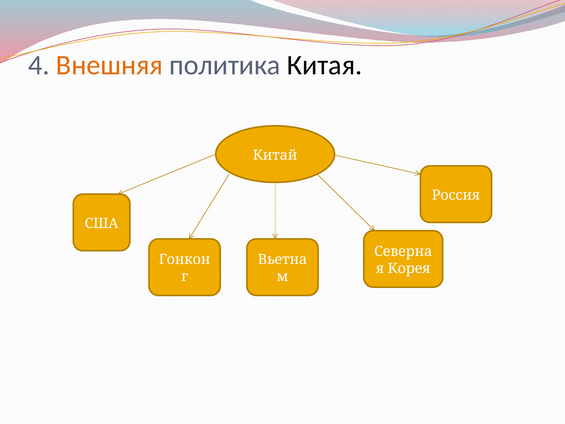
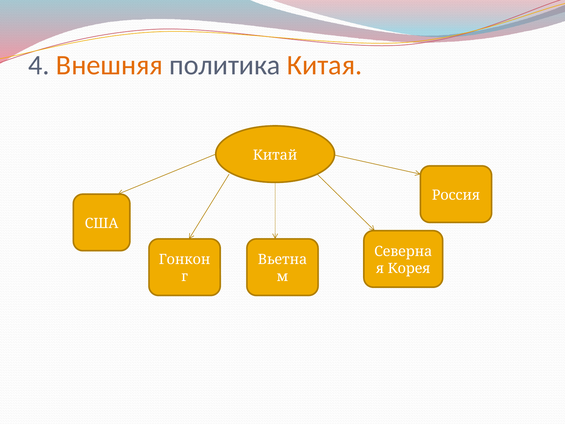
Китая colour: black -> orange (325, 65)
